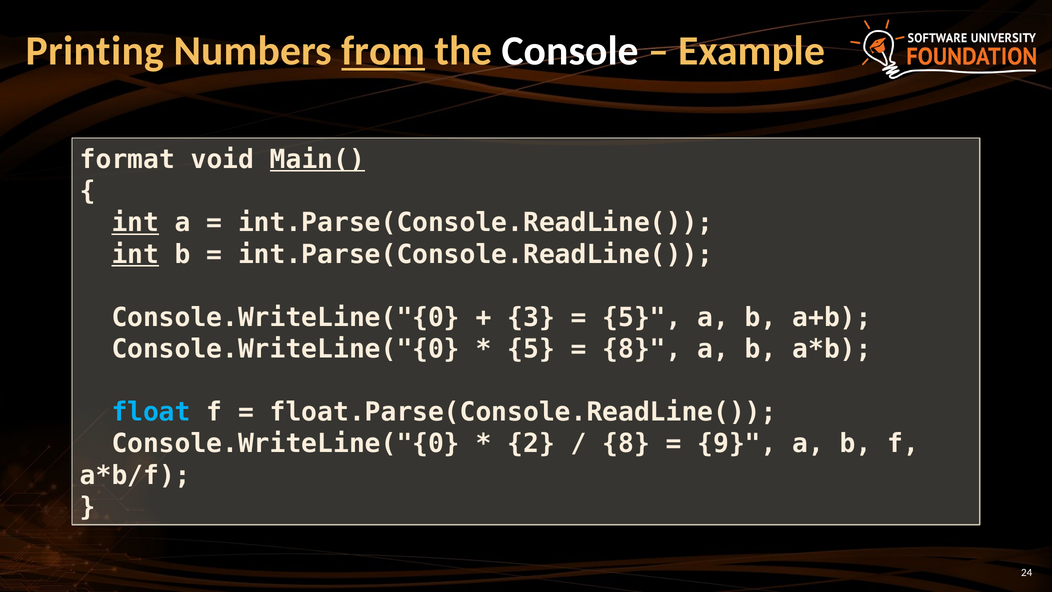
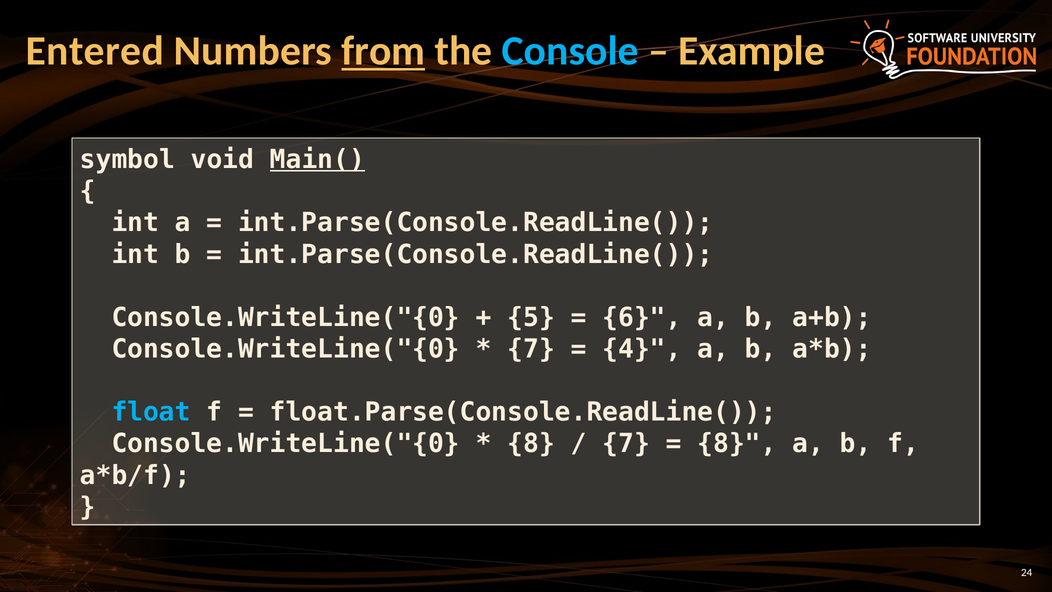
Printing: Printing -> Entered (95, 51)
Console colour: white -> light blue (570, 51)
format: format -> symbol (127, 160)
int underline: present -> none (135, 223)
int underline: present -> none (135, 254)
3: 3 -> 5 (531, 317)
5: 5 -> 6 (642, 317)
5: 5 -> 7 (531, 349)
8: 8 -> 4 (642, 349)
2: 2 -> 8 (531, 444)
8: 8 -> 7 (626, 444)
9: 9 -> 8 (737, 444)
